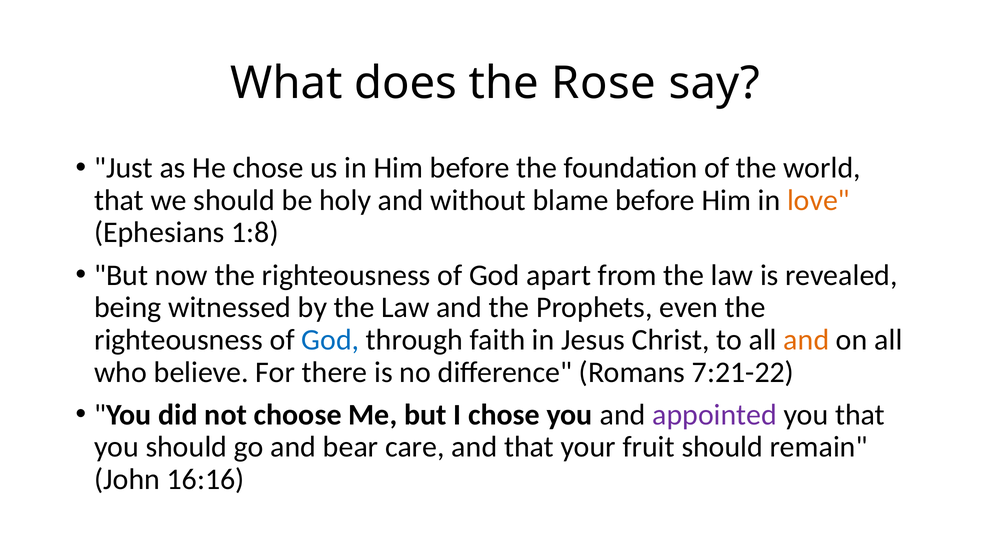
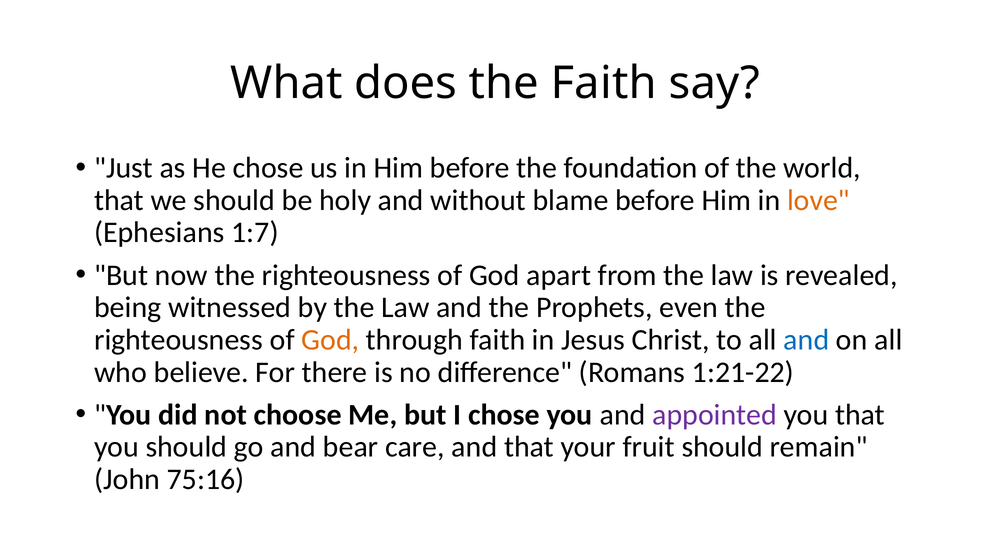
the Rose: Rose -> Faith (604, 83)
1:8: 1:8 -> 1:7 (255, 233)
God colour: blue -> orange (330, 340)
and colour: orange -> blue (806, 340)
7:21-22: 7:21-22 -> 1:21-22 (743, 372)
16:16: 16:16 -> 75:16 (206, 480)
